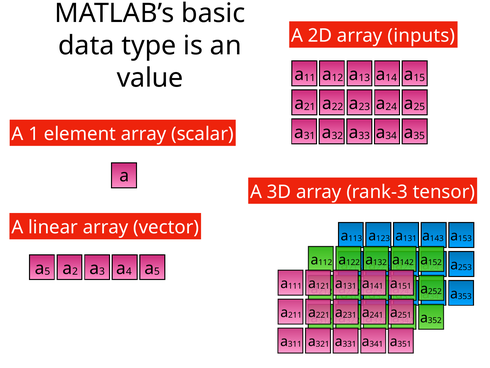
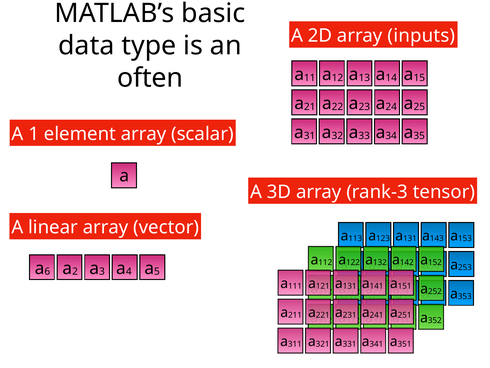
value: value -> often (150, 78)
5: 5 -> 6 (47, 271)
